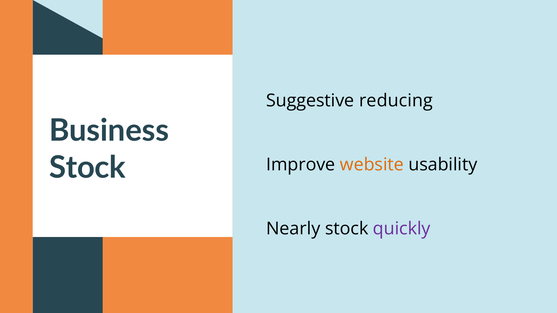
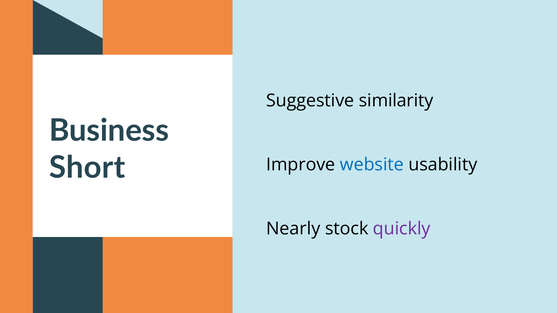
reducing: reducing -> similarity (396, 101)
Stock: Stock -> Short (87, 168)
website colour: orange -> blue (372, 165)
